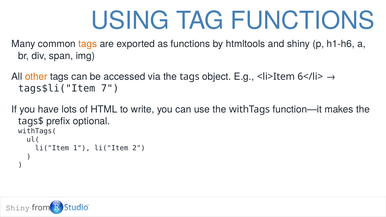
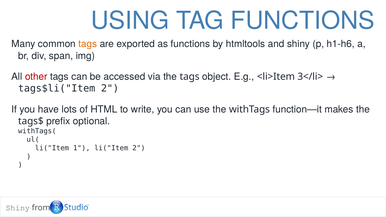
other colour: orange -> red (36, 77)
6</li>: 6</li> -> 3</li> (310, 77)
tags$li("Item 7: 7 -> 2 (110, 89)
